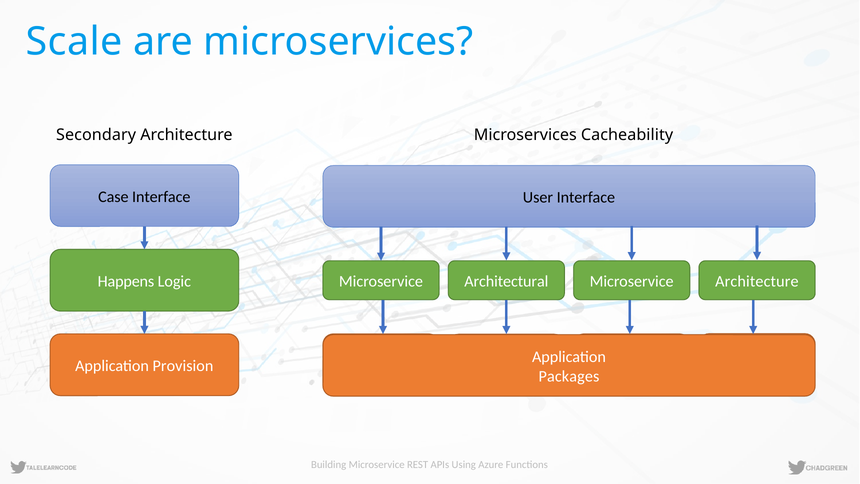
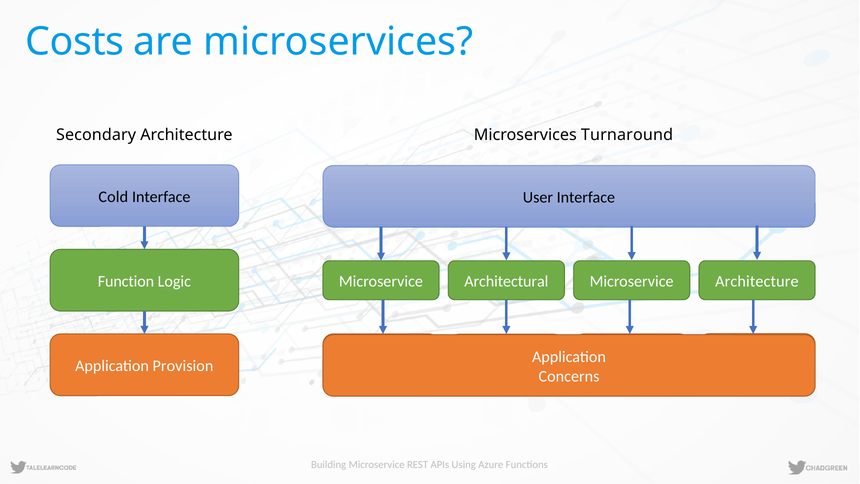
Scale: Scale -> Costs (75, 42)
Cacheability: Cacheability -> Turnaround (627, 135)
Case: Case -> Cold (113, 197)
Happens: Happens -> Function (126, 281)
Packages: Packages -> Concerns (569, 376)
